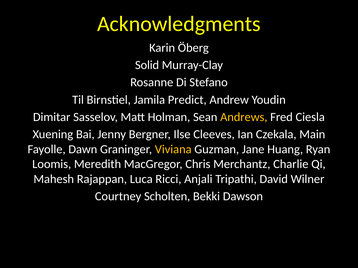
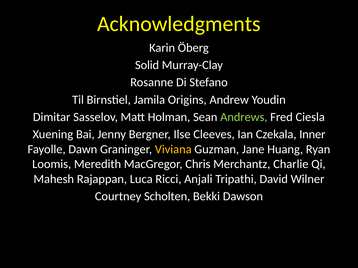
Predict: Predict -> Origins (187, 100)
Andrews colour: yellow -> light green (244, 117)
Main: Main -> Inner (312, 135)
